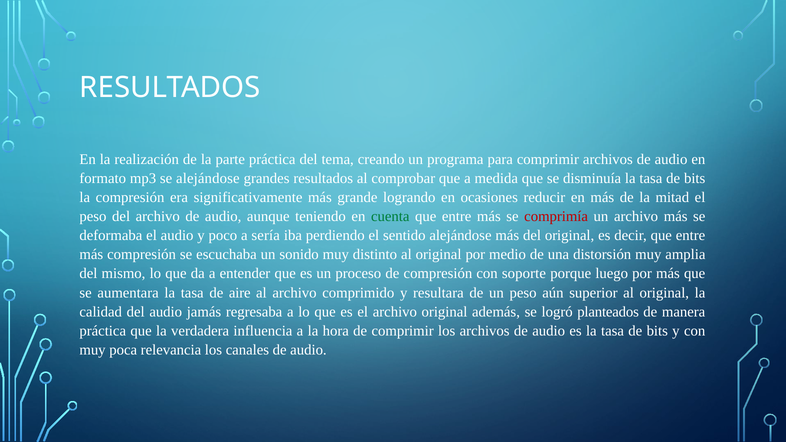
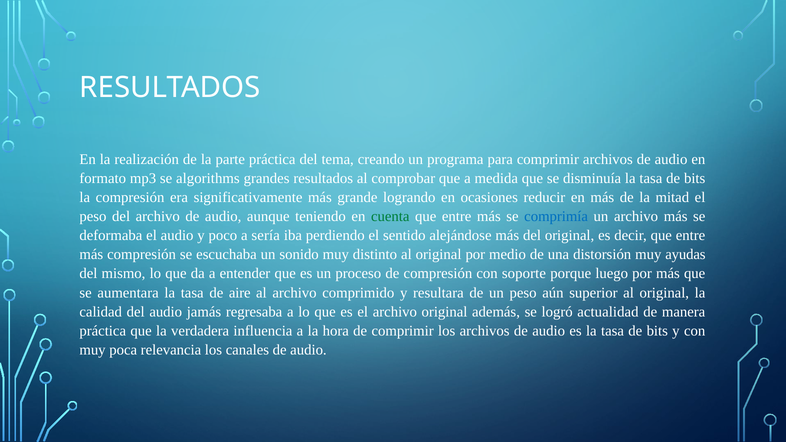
se alejándose: alejándose -> algorithms (208, 178)
comprimía colour: red -> blue (556, 216)
amplia: amplia -> ayudas (685, 255)
planteados: planteados -> actualidad (608, 312)
